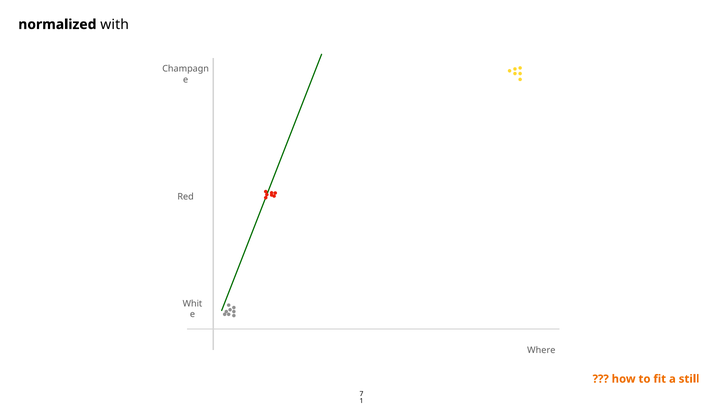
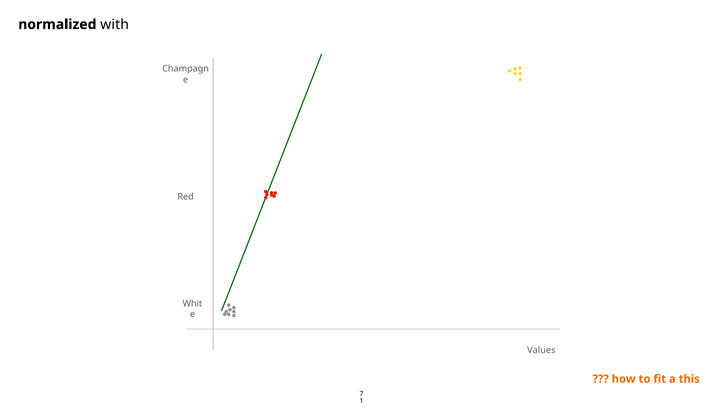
Where: Where -> Values (541, 350)
still: still -> this (689, 378)
